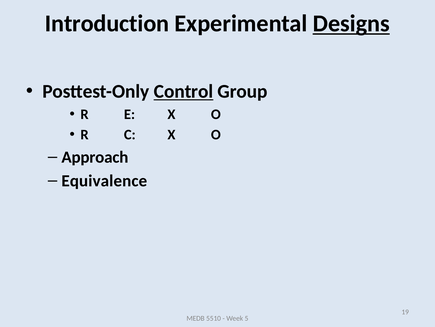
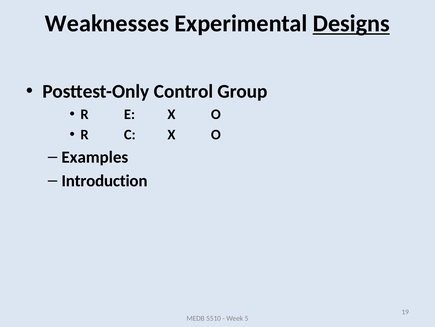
Introduction: Introduction -> Weaknesses (107, 23)
Control underline: present -> none (184, 91)
Approach: Approach -> Examples (95, 157)
Equivalence: Equivalence -> Introduction (104, 181)
